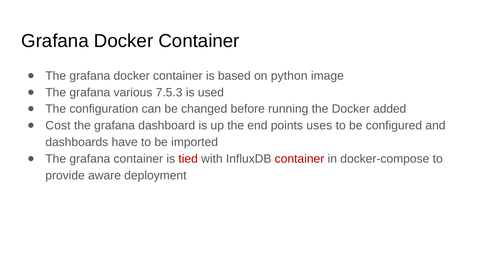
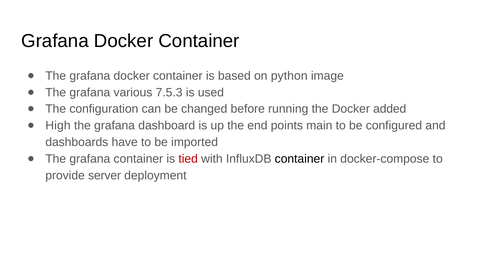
Cost: Cost -> High (58, 126)
uses: uses -> main (319, 126)
container colour: red -> black (300, 159)
aware: aware -> server (105, 176)
